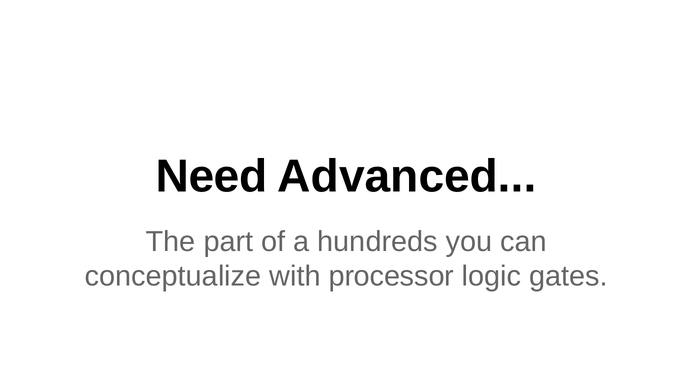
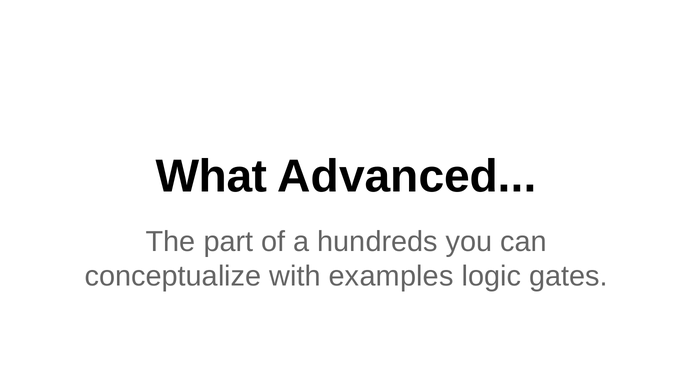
Need: Need -> What (211, 176)
processor: processor -> examples (391, 276)
